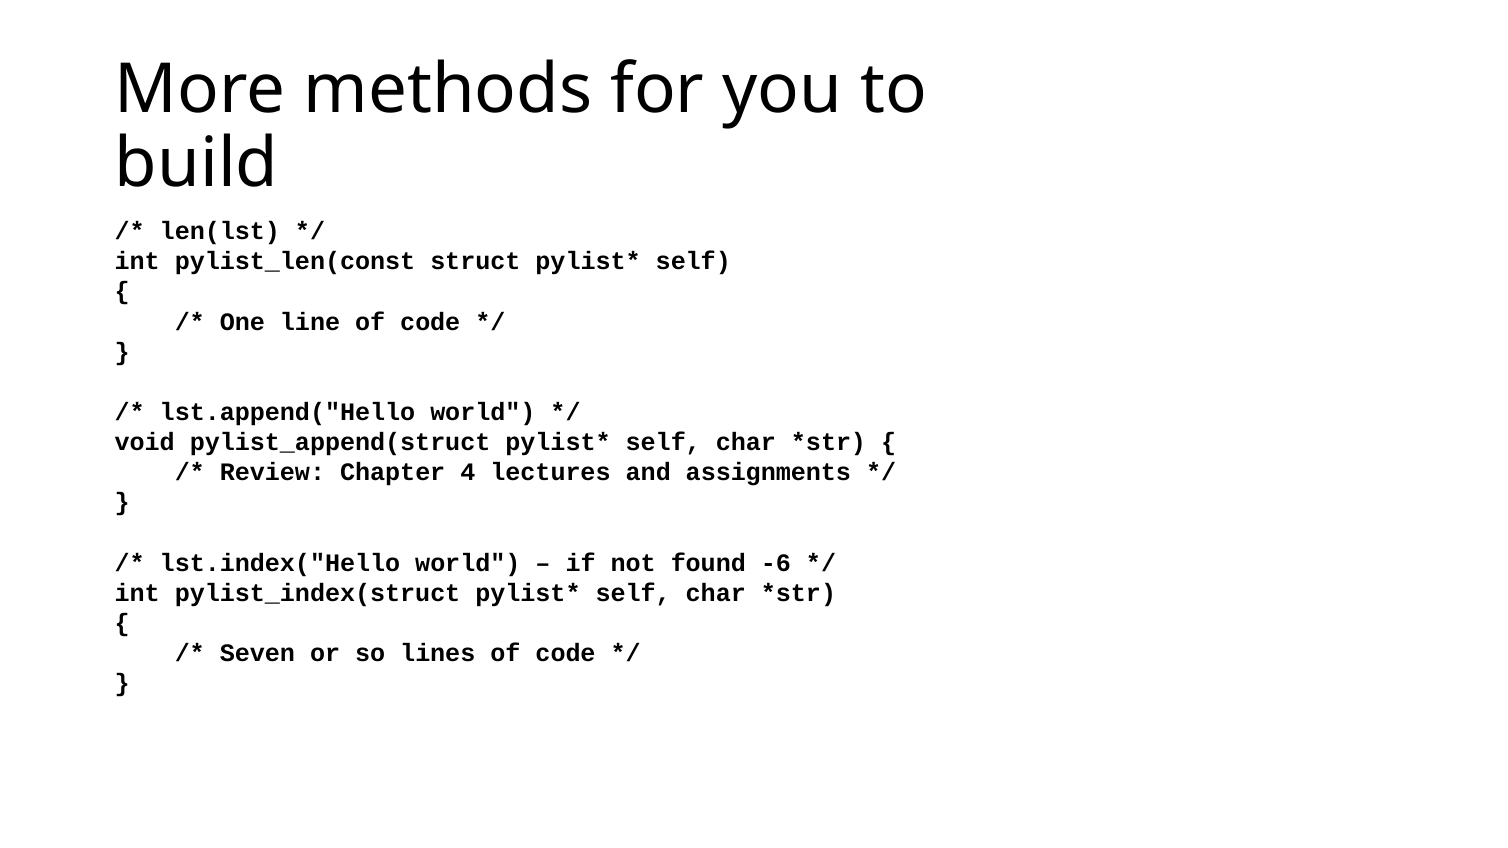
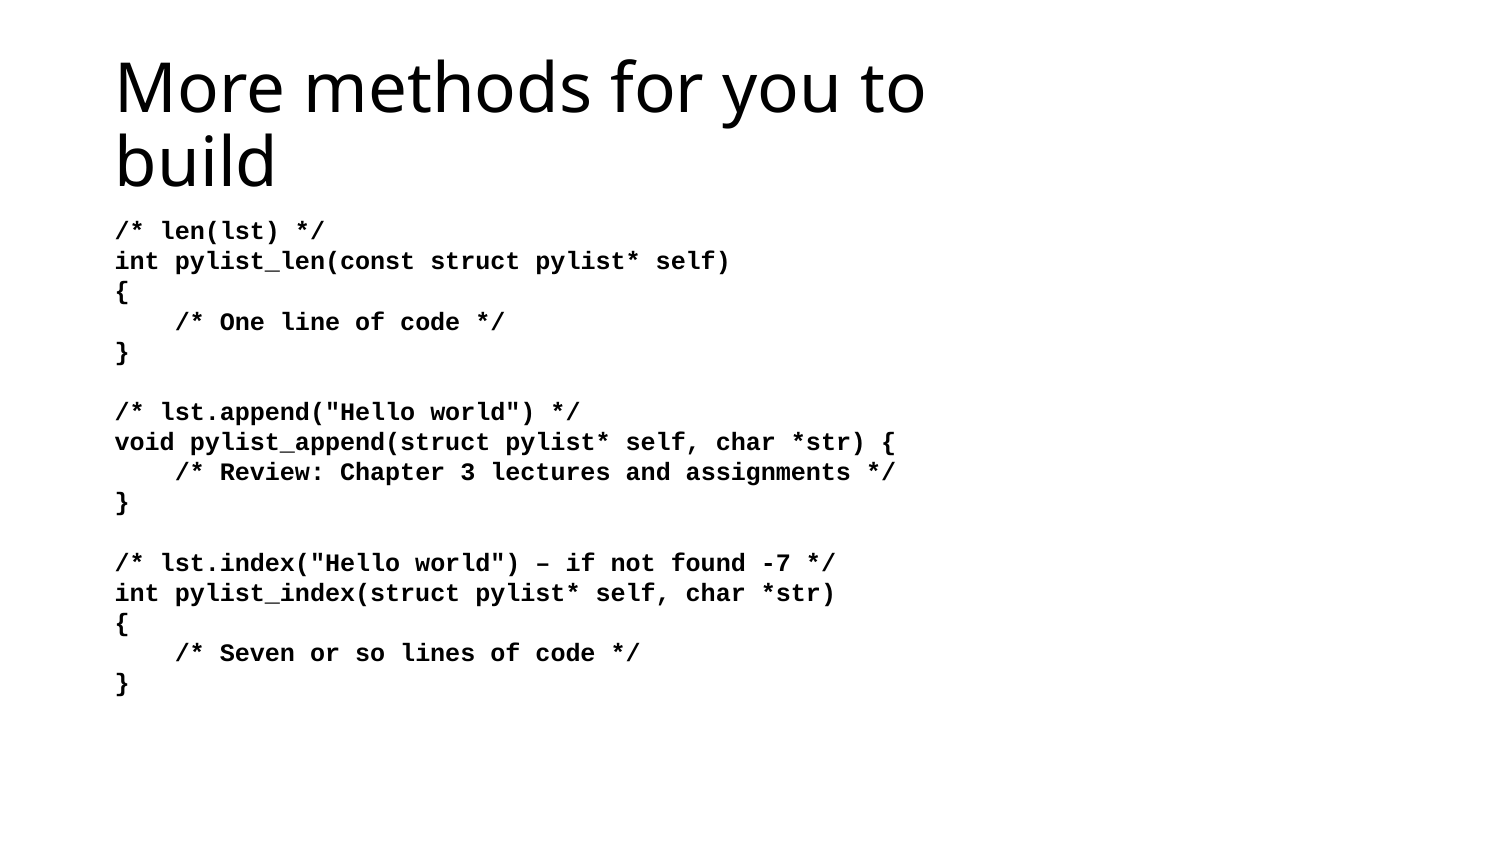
4: 4 -> 3 (468, 473)
-6: -6 -> -7 (776, 563)
